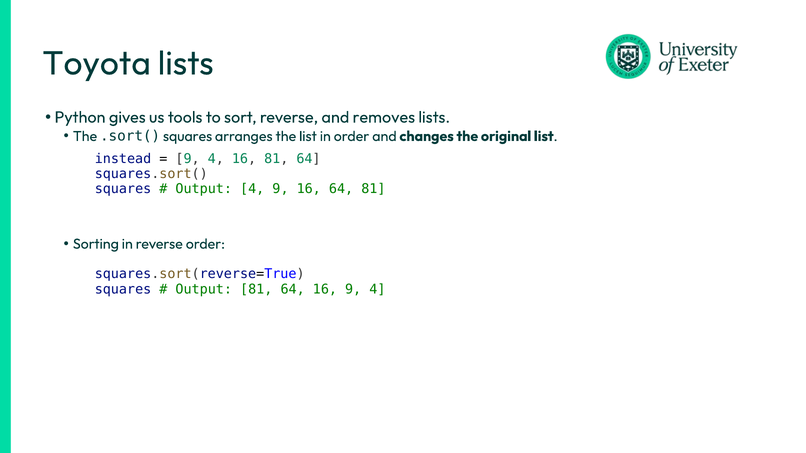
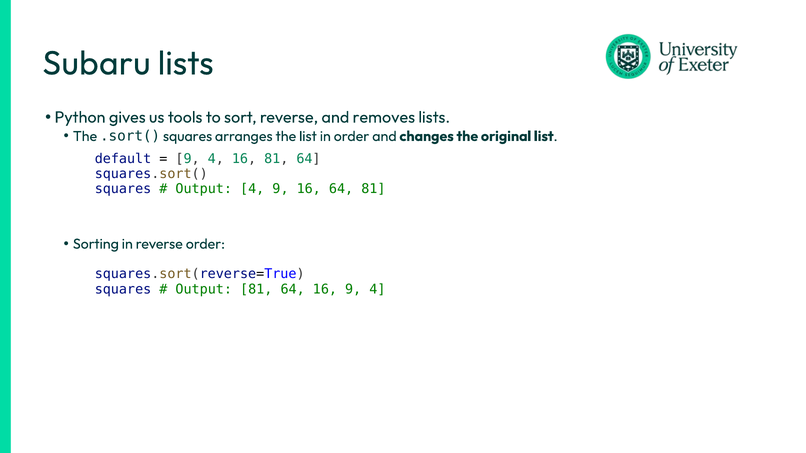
Toyota: Toyota -> Subaru (97, 63)
instead: instead -> default (123, 159)
